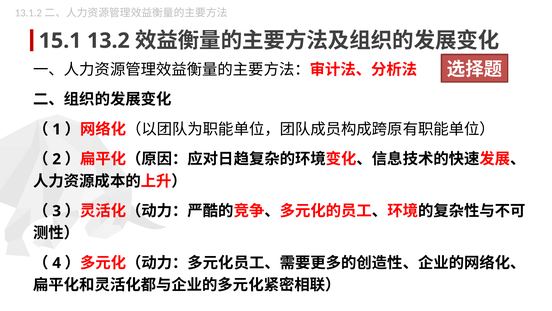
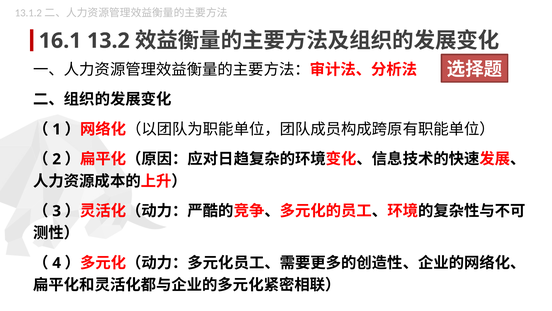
15.1: 15.1 -> 16.1 (60, 41)
